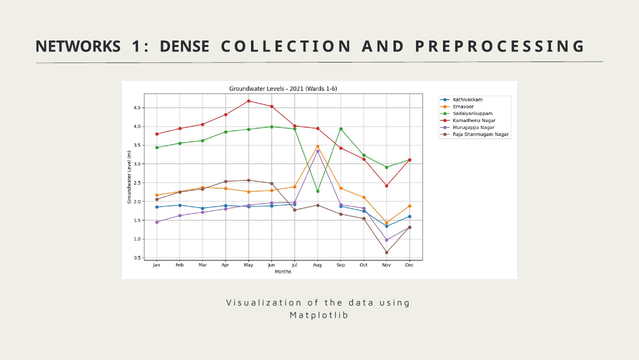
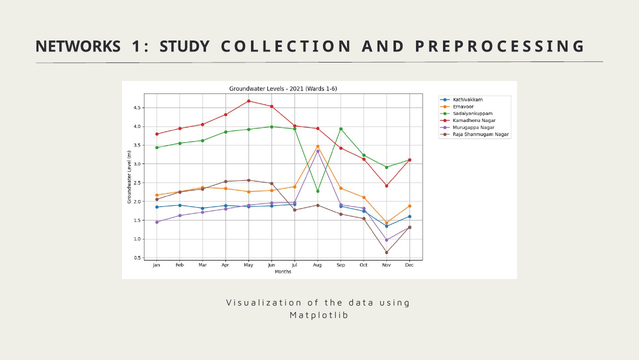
DENSE: DENSE -> STUDY (185, 47)
